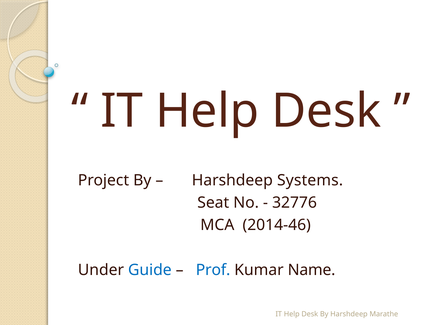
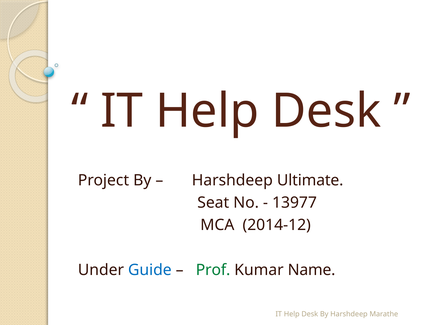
Systems: Systems -> Ultimate (310, 181)
32776: 32776 -> 13977 (295, 203)
2014-46: 2014-46 -> 2014-12 (277, 225)
Prof colour: blue -> green (213, 270)
